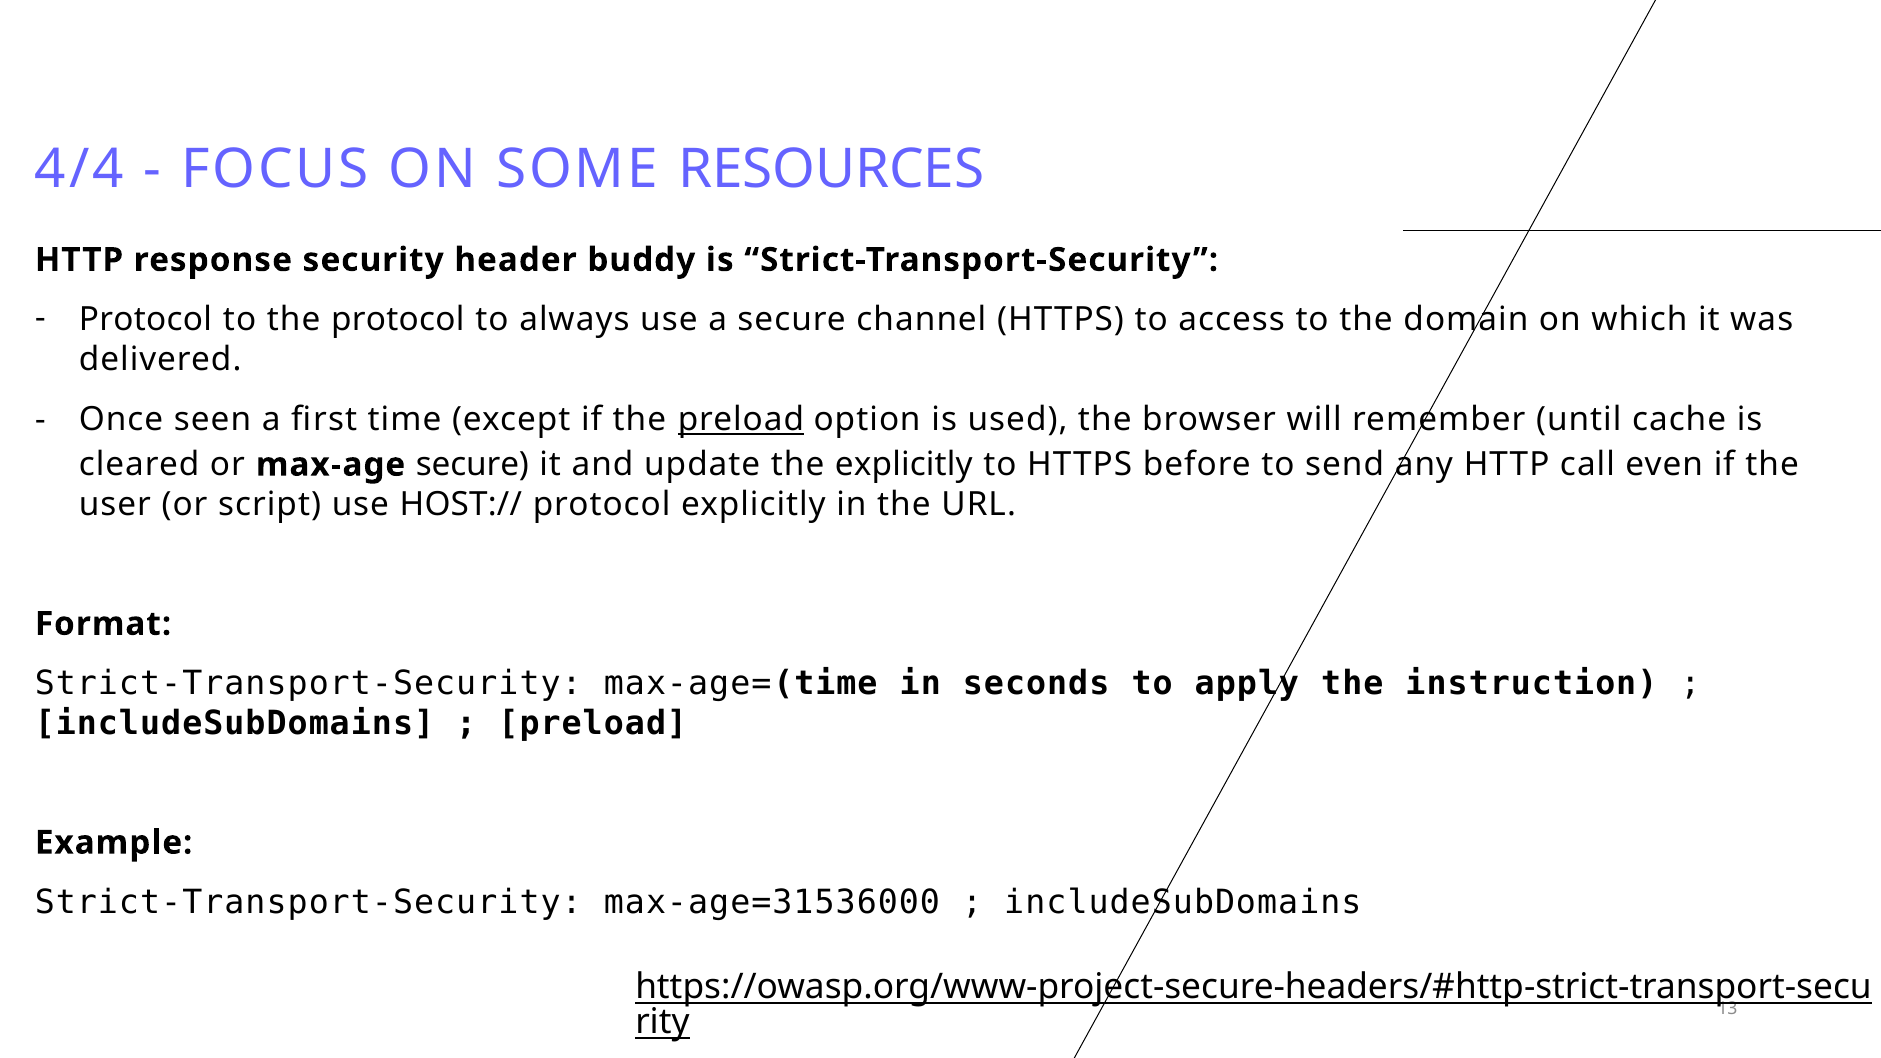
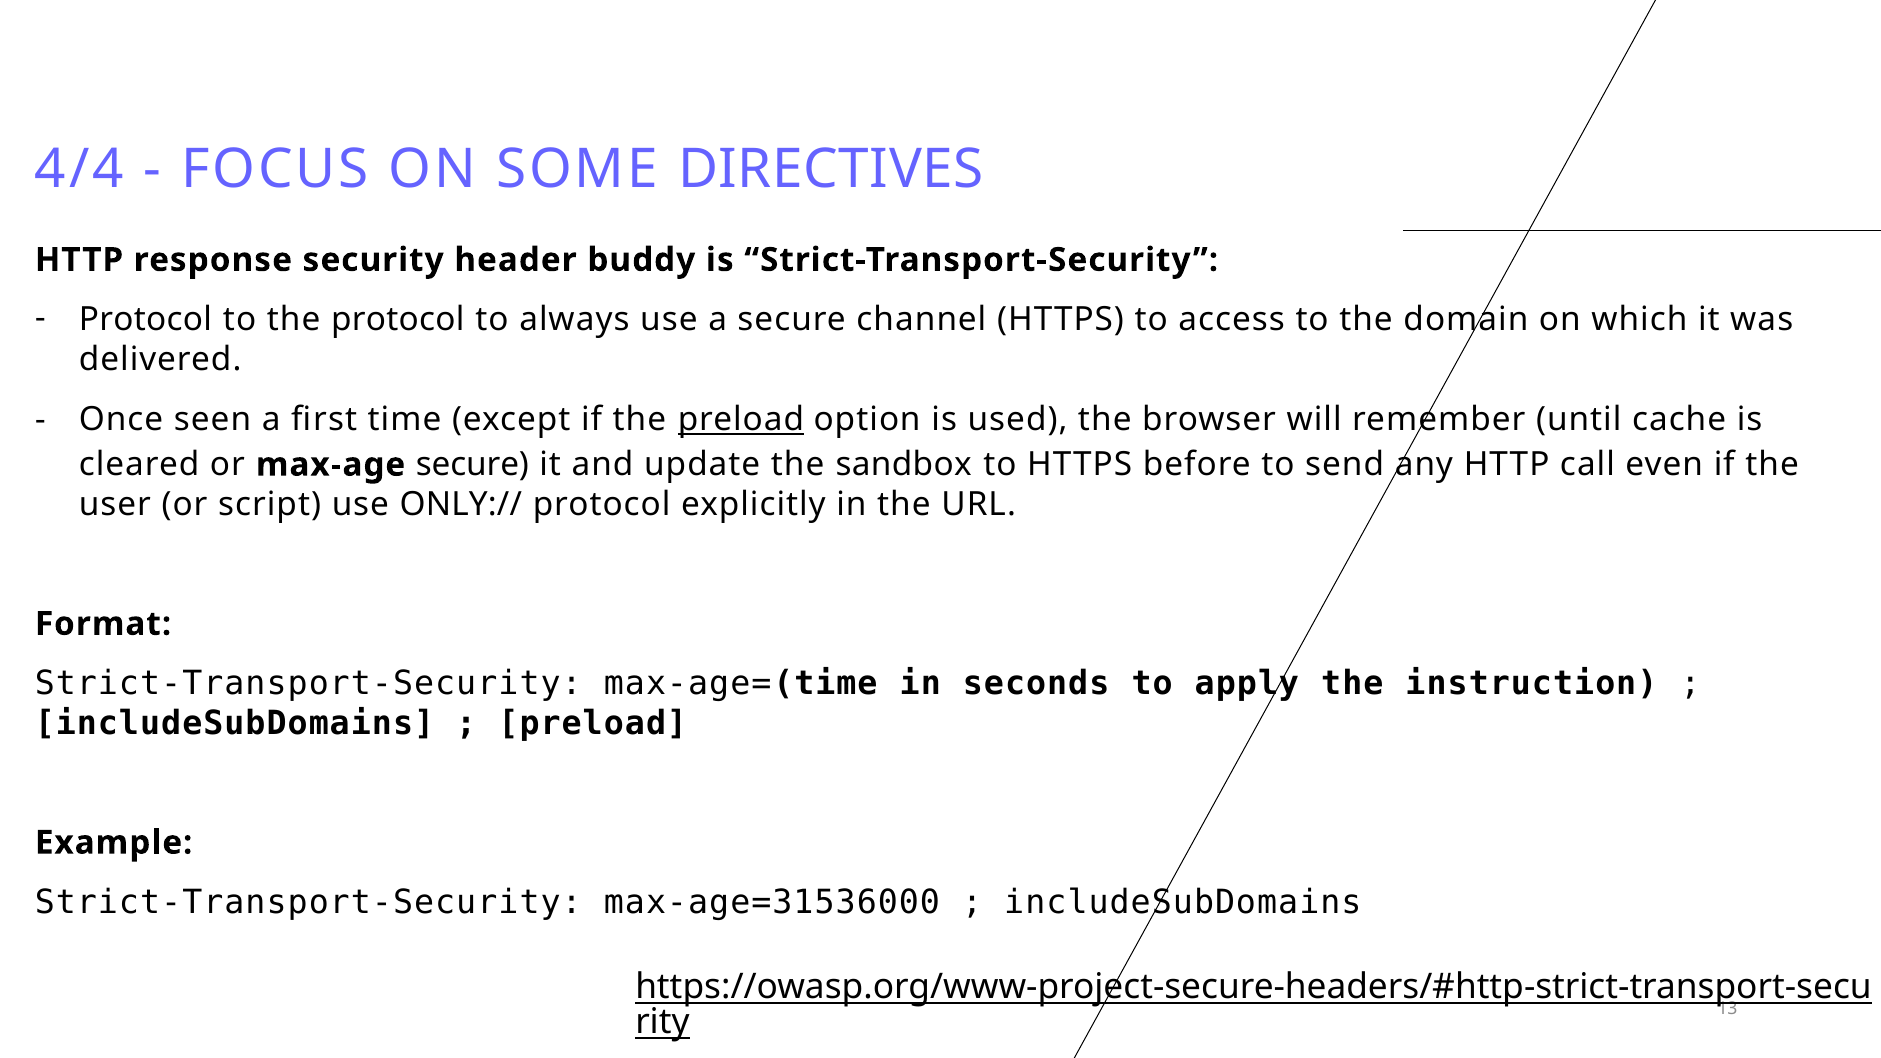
RESOURCES: RESOURCES -> DIRECTIVES (831, 170)
the explicitly: explicitly -> sandbox (904, 465)
HOST://: HOST:// -> ONLY:// (461, 505)
